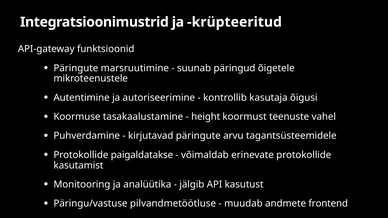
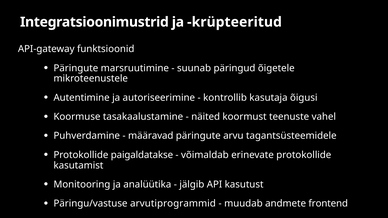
height: height -> näited (206, 117)
kirjutavad: kirjutavad -> määravad (151, 136)
pilvandmetöötluse: pilvandmetöötluse -> arvutiprogrammid (173, 204)
